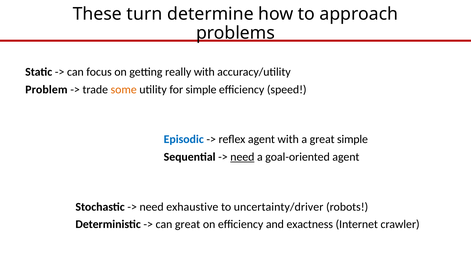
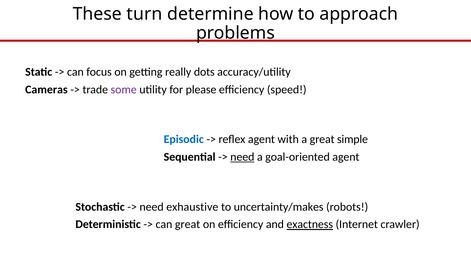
really with: with -> dots (204, 72)
Problem: Problem -> Cameras (46, 90)
some colour: orange -> purple (124, 90)
for simple: simple -> please (201, 90)
uncertainty/driver: uncertainty/driver -> uncertainty/makes (279, 207)
exactness underline: none -> present (310, 224)
